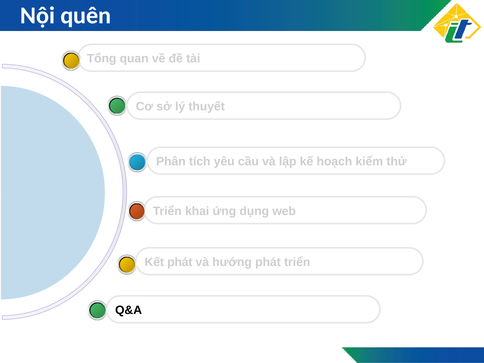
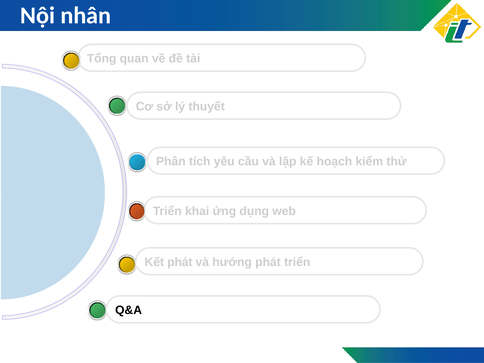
quên: quên -> nhân (86, 15)
